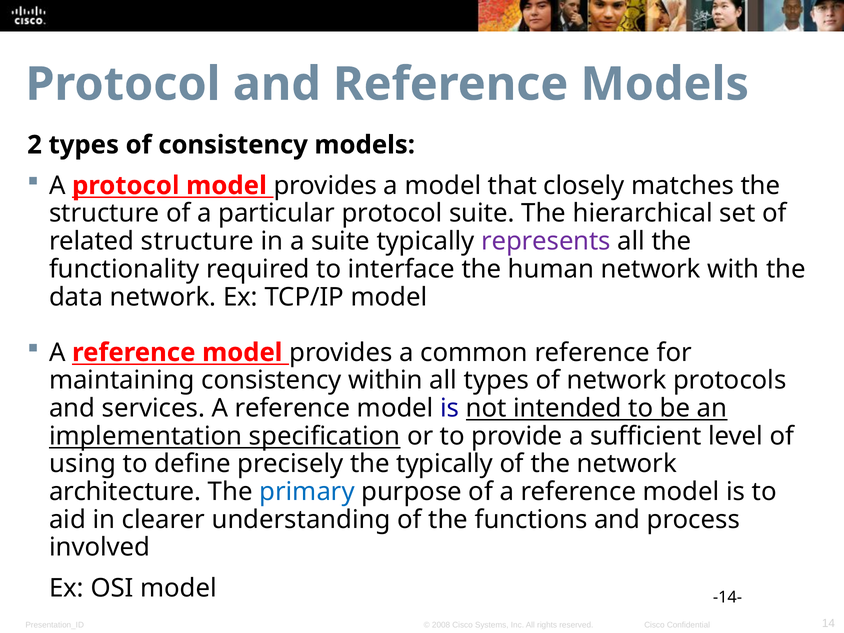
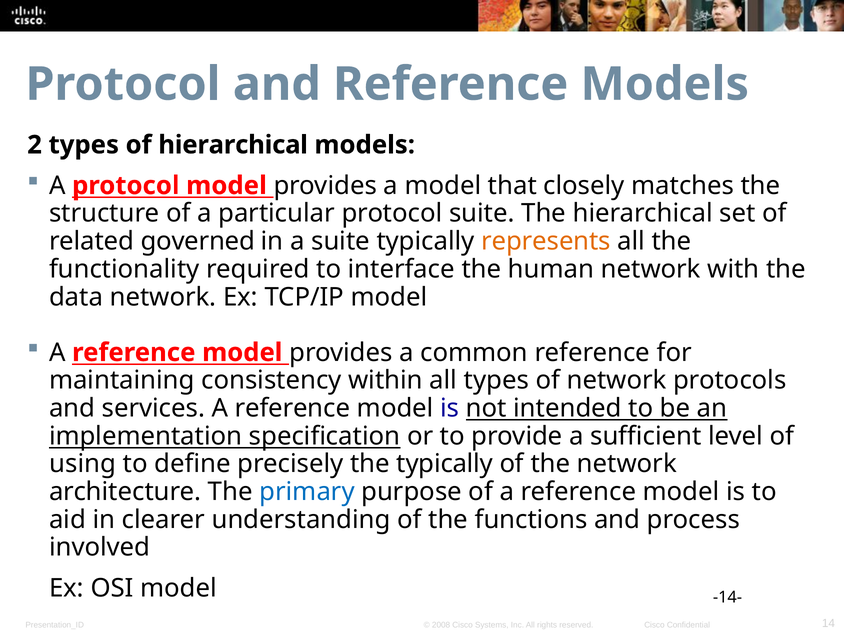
of consistency: consistency -> hierarchical (233, 145)
related structure: structure -> governed (198, 241)
represents colour: purple -> orange (546, 241)
